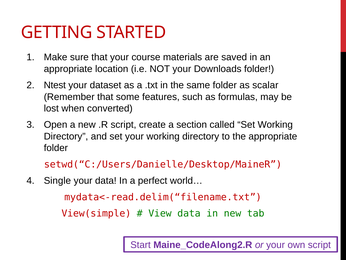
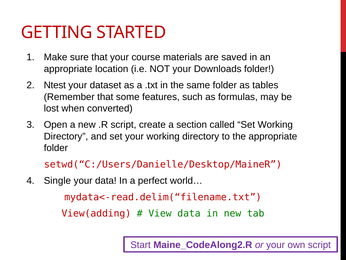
scalar: scalar -> tables (265, 85)
View(simple: View(simple -> View(adding (96, 213)
